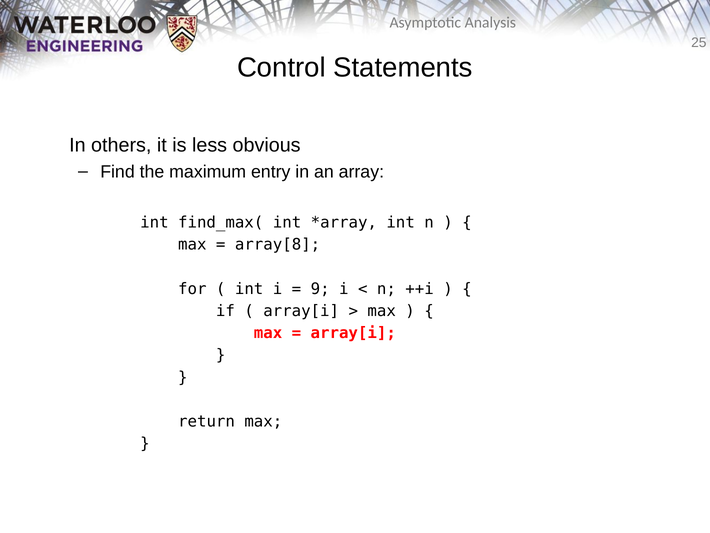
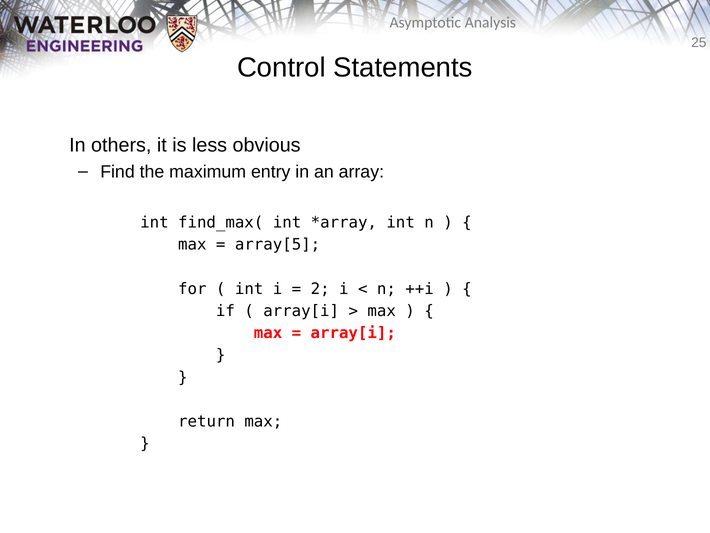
array[8: array[8 -> array[5 (278, 244)
9: 9 -> 2 (320, 289)
